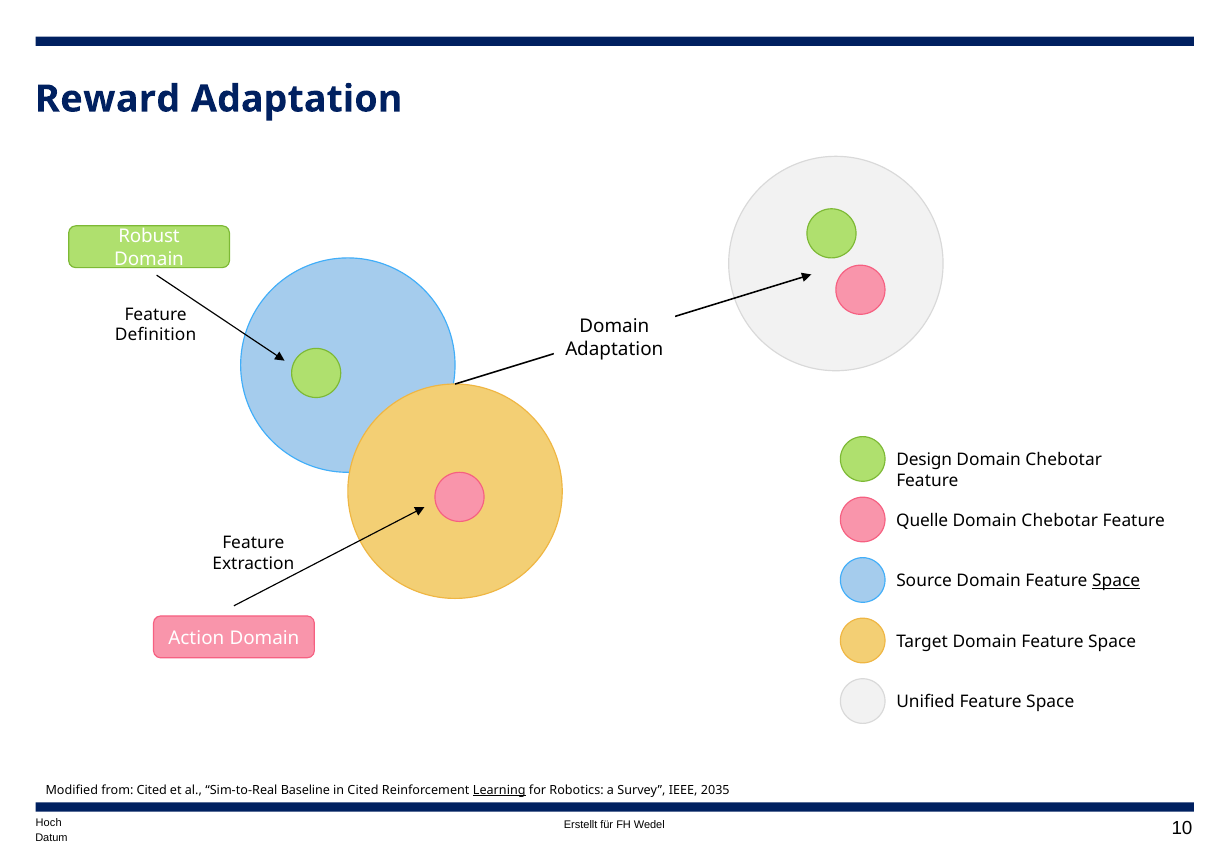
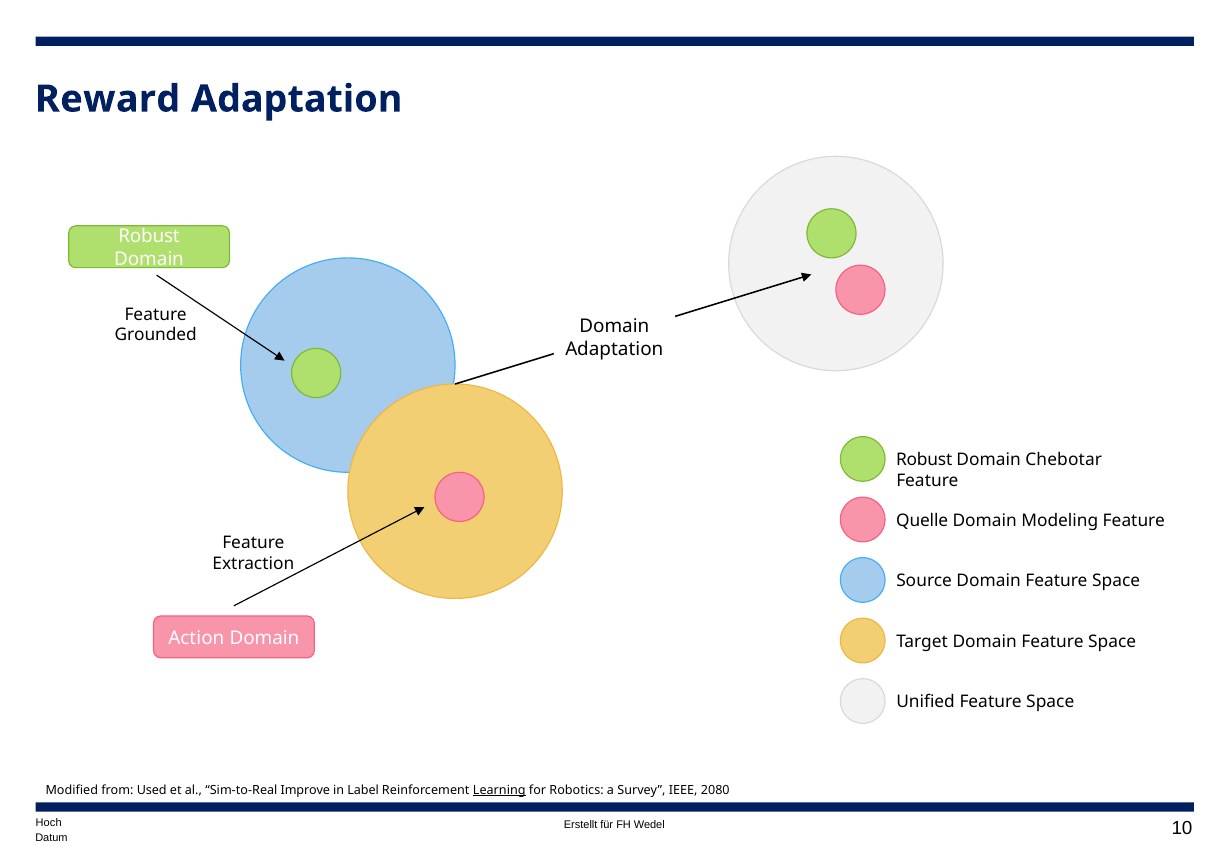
Definition: Definition -> Grounded (156, 335)
Design: Design -> Robust (924, 460)
Chebotar: Chebotar -> Modeling (1060, 520)
Space underline: present -> none (1116, 581)
from Cited: Cited -> Used (152, 790)
Baseline: Baseline -> Improve (305, 790)
in Cited: Cited -> Label (363, 790)
2035: 2035 -> 2080 (715, 790)
